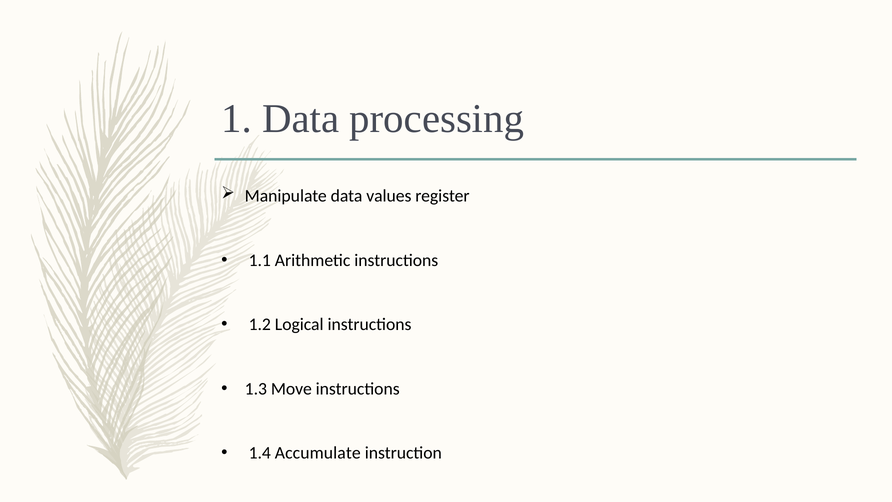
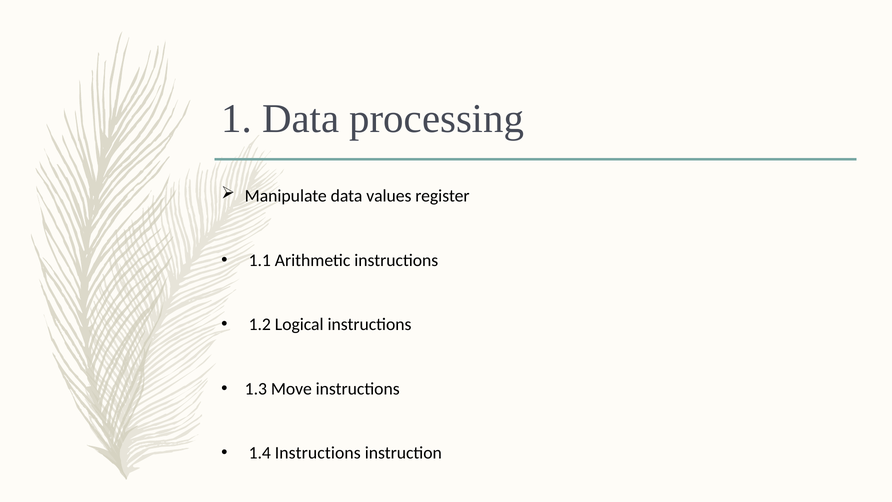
1.4 Accumulate: Accumulate -> Instructions (318, 453)
